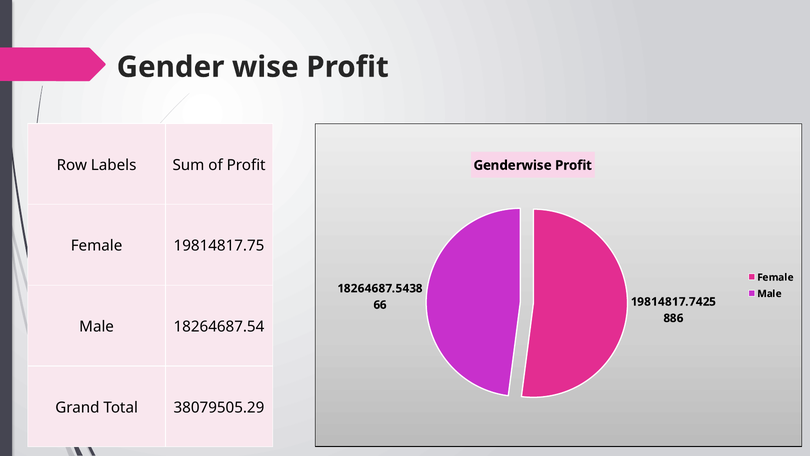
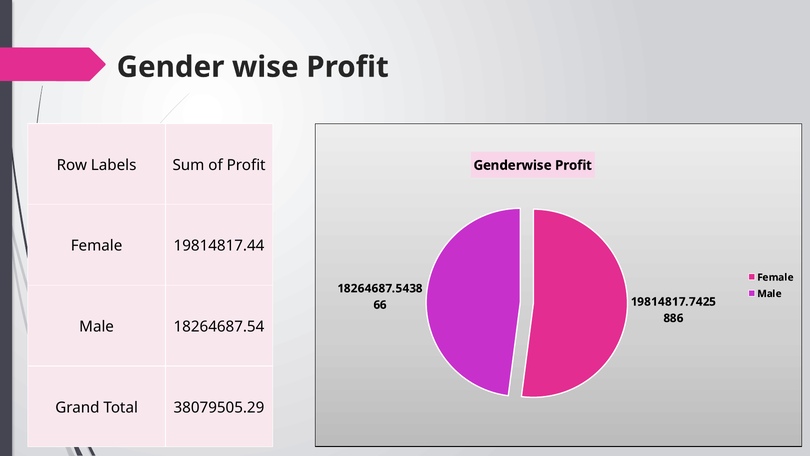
19814817.75: 19814817.75 -> 19814817.44 (219, 246)
